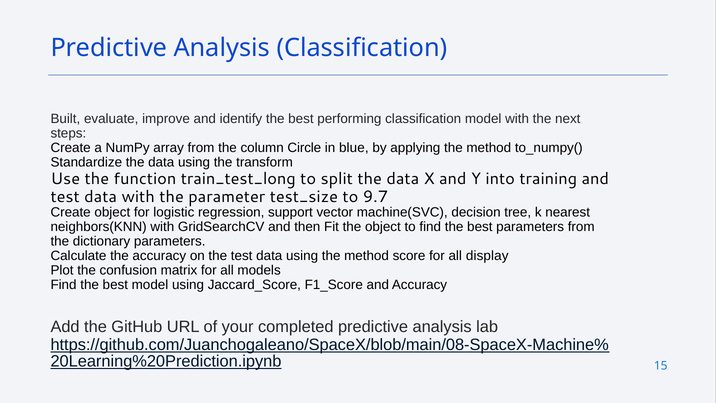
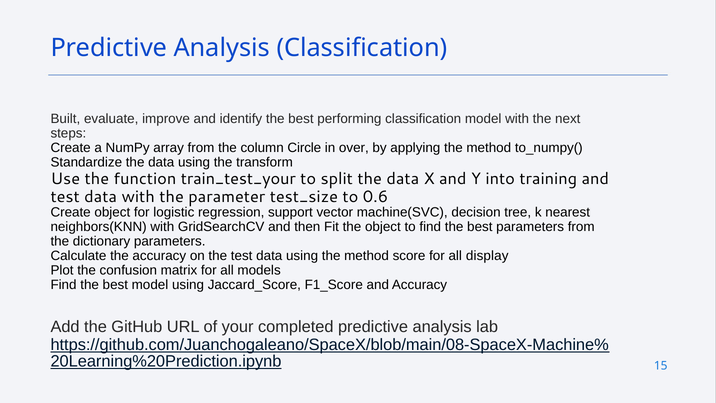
blue: blue -> over (354, 148)
train_test_long: train_test_long -> train_test_your (238, 179)
9.7: 9.7 -> 0.6 (376, 197)
